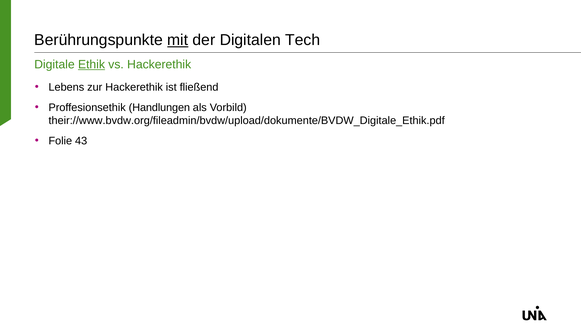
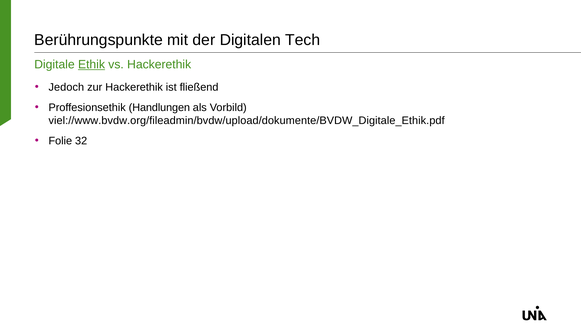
mit underline: present -> none (178, 40)
Lebens: Lebens -> Jedoch (66, 87)
their://www.bvdw.org/fileadmin/bvdw/upload/dokumente/BVDW_Digitale_Ethik.pdf: their://www.bvdw.org/fileadmin/bvdw/upload/dokumente/BVDW_Digitale_Ethik.pdf -> viel://www.bvdw.org/fileadmin/bvdw/upload/dokumente/BVDW_Digitale_Ethik.pdf (247, 120)
43: 43 -> 32 (81, 141)
